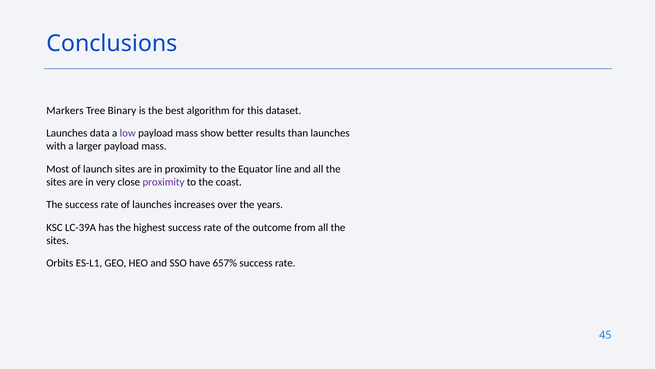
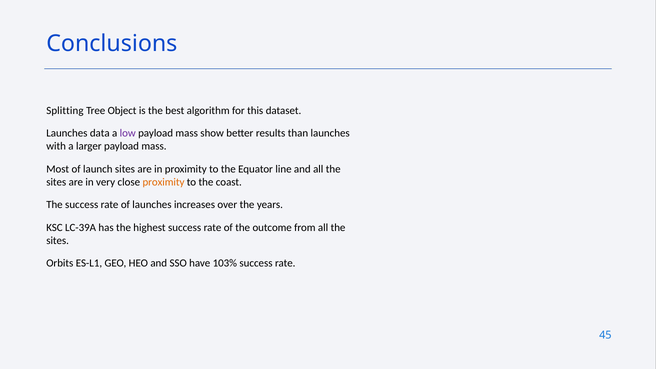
Markers: Markers -> Splitting (65, 111)
Binary: Binary -> Object (122, 111)
proximity colour: purple -> orange (164, 182)
657%: 657% -> 103% (225, 263)
